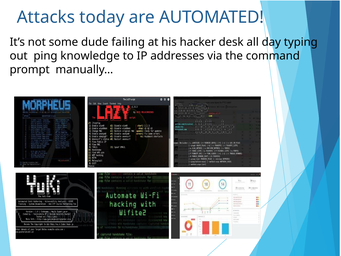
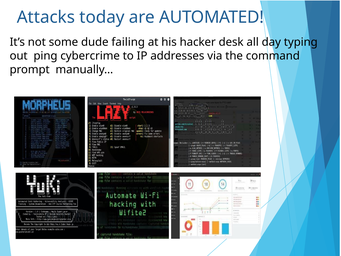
knowledge: knowledge -> cybercrime (90, 56)
